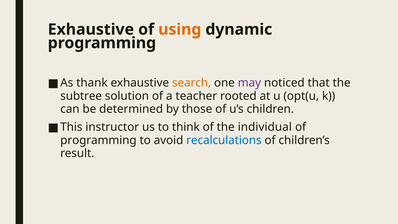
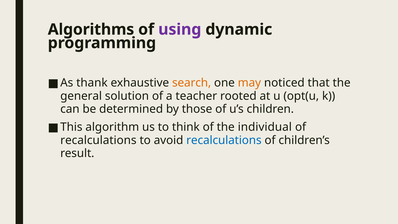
Exhaustive: Exhaustive -> Algorithms (91, 29)
using colour: orange -> purple (180, 29)
may colour: purple -> orange (249, 83)
subtree: subtree -> general (81, 96)
instructor: instructor -> algorithm (112, 127)
programming: programming -> recalculations (98, 140)
